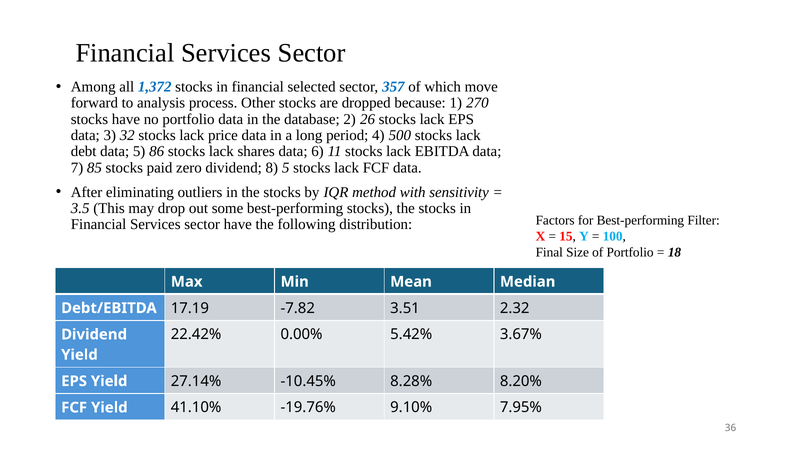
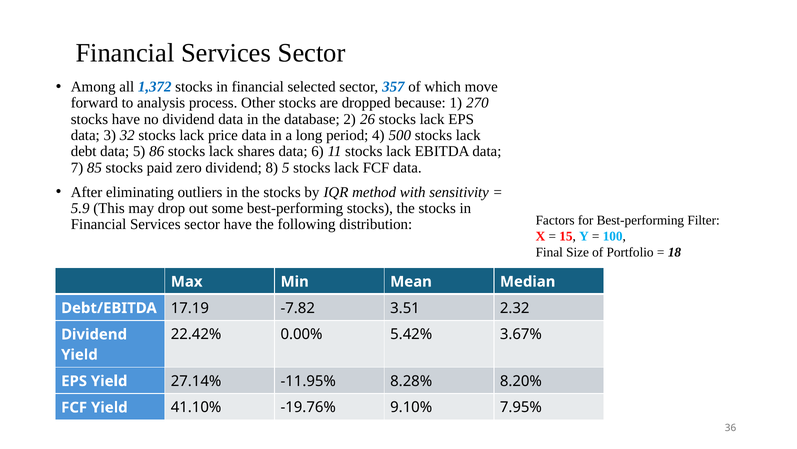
no portfolio: portfolio -> dividend (188, 119)
3.5: 3.5 -> 5.9 (80, 208)
-10.45%: -10.45% -> -11.95% (308, 381)
